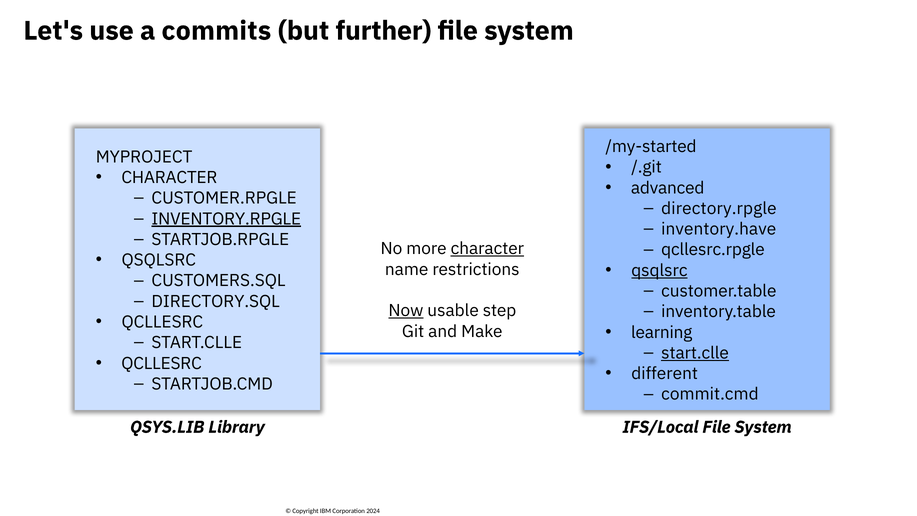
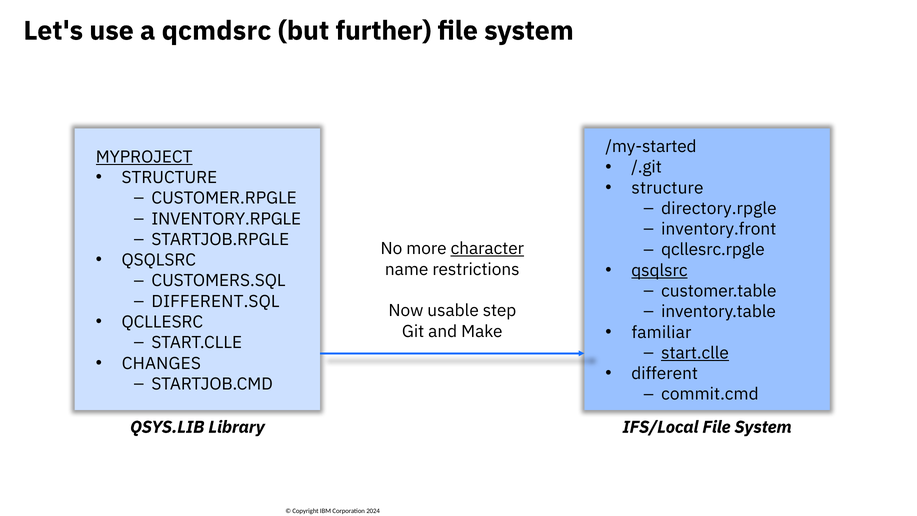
commits: commits -> qcmdsrc (216, 31)
MYPROJECT underline: none -> present (144, 157)
CHARACTER: CHARACTER -> STRUCTURE (169, 177)
advanced: advanced -> structure (668, 188)
INVENTORY.RPGLE underline: present -> none (226, 219)
inventory.have: inventory.have -> inventory.front (719, 229)
DIRECTORY.SQL: DIRECTORY.SQL -> DIFFERENT.SQL (216, 301)
Now underline: present -> none (406, 311)
learning: learning -> familiar (661, 332)
QCLLESRC: QCLLESRC -> CHANGES (161, 363)
